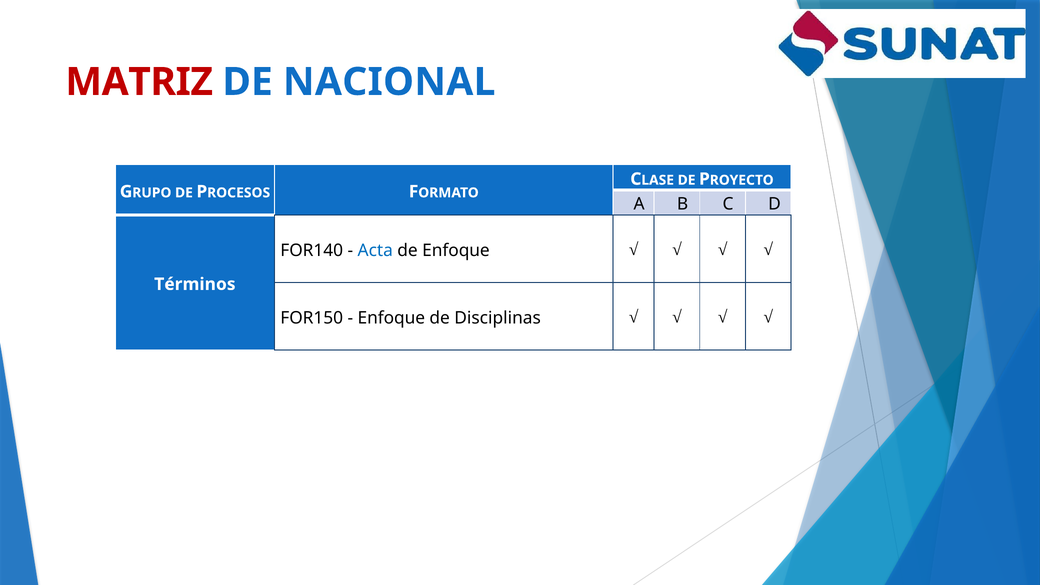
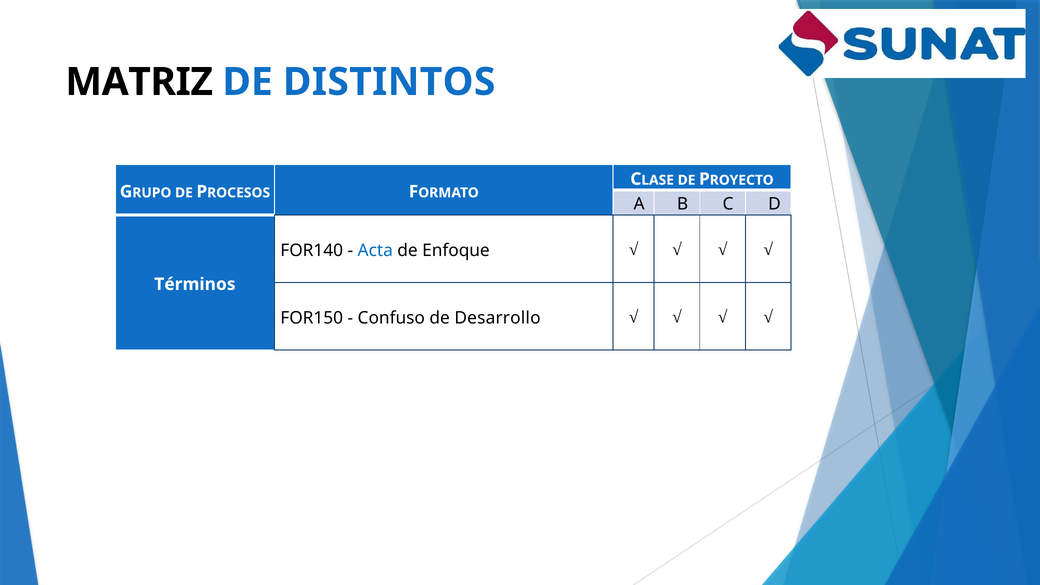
MATRIZ colour: red -> black (139, 82)
NACIONAL: NACIONAL -> DISTINTOS (389, 82)
Enfoque: Enfoque -> Confuso (391, 318)
Disciplinas: Disciplinas -> Desarrollo (498, 318)
